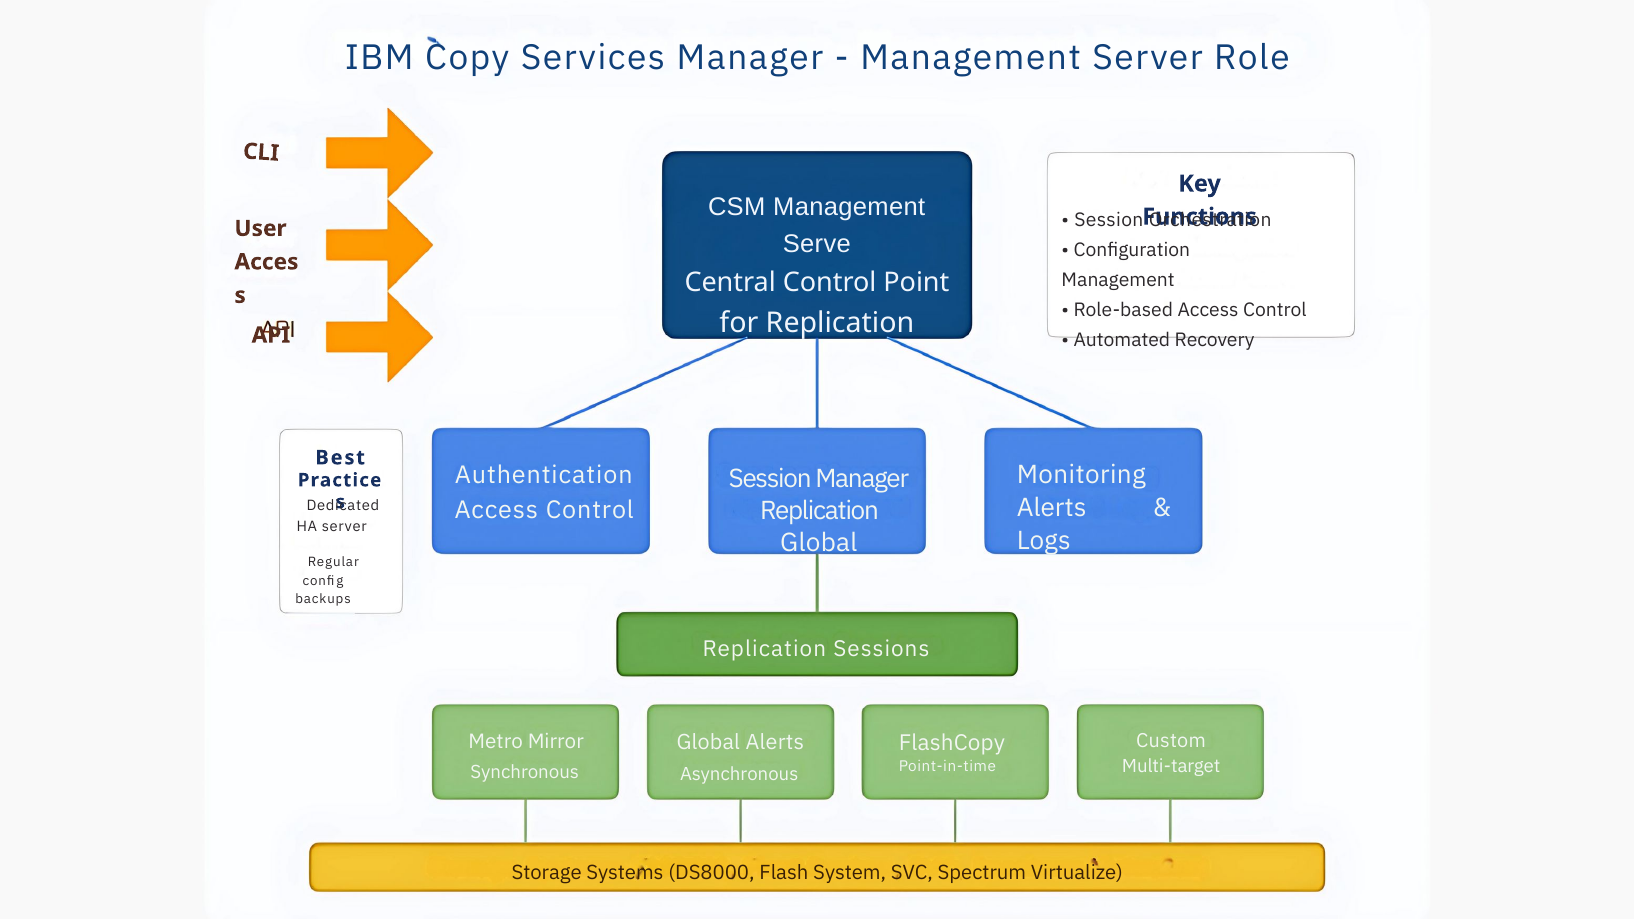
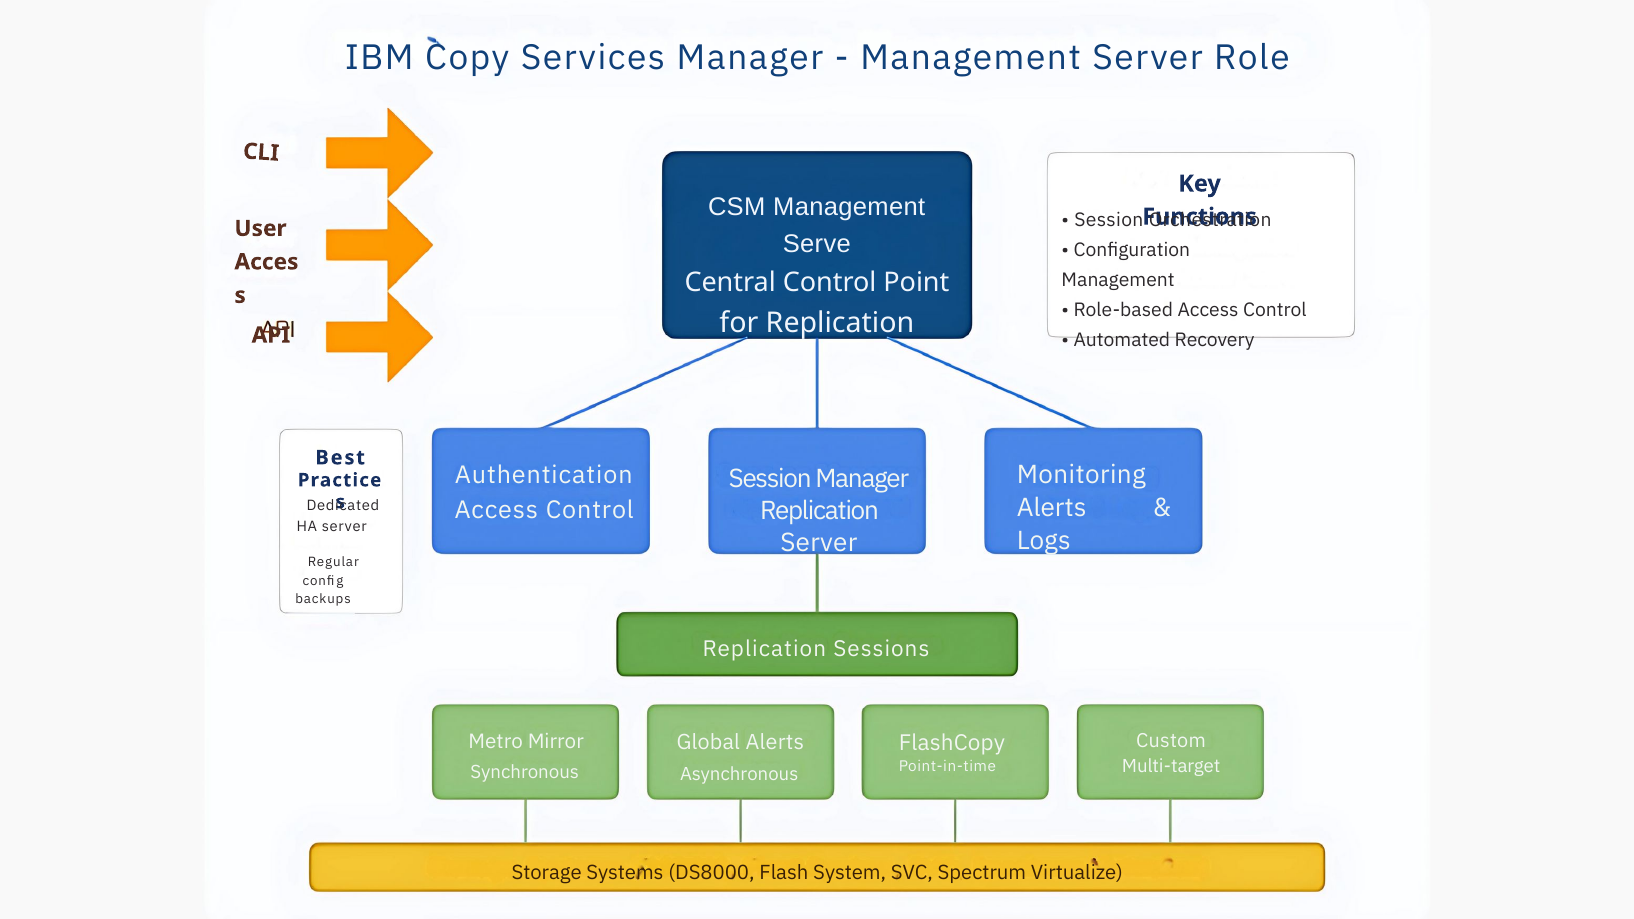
Global: Global -> Server (819, 543)
